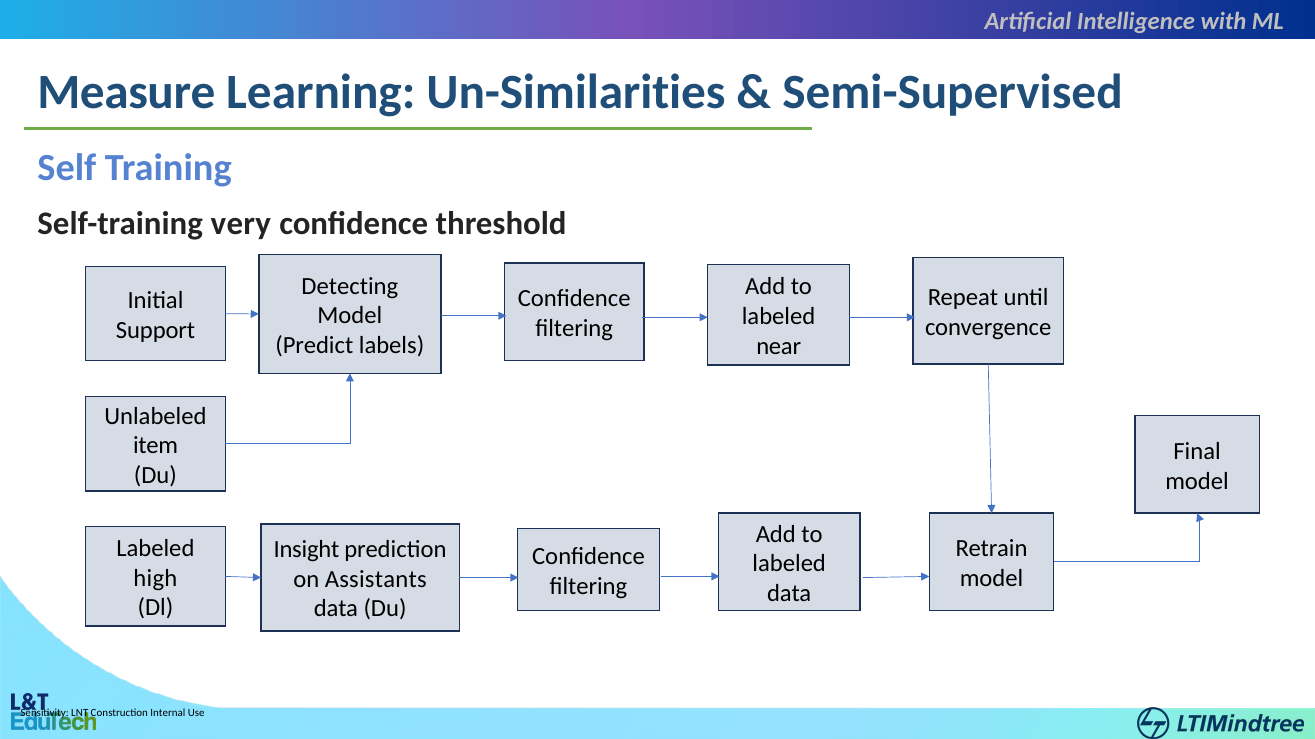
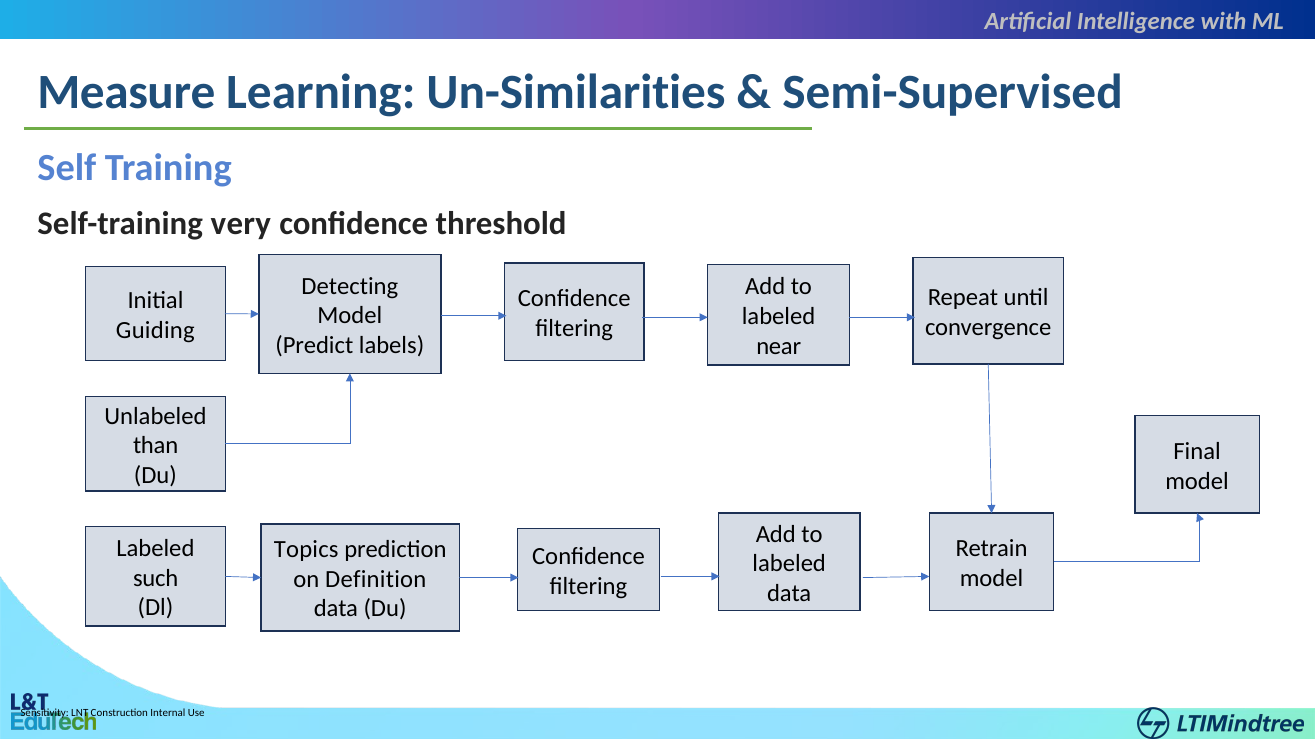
Support: Support -> Guiding (155, 330)
item: item -> than (156, 446)
Insight: Insight -> Topics (306, 550)
high: high -> such (156, 579)
Assistants: Assistants -> Definition (376, 580)
